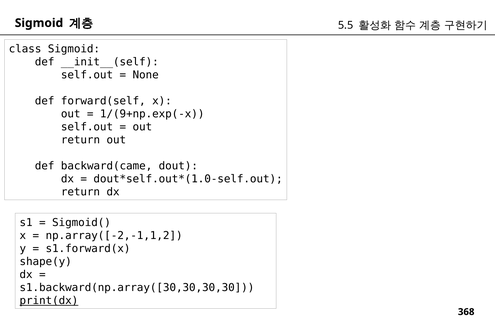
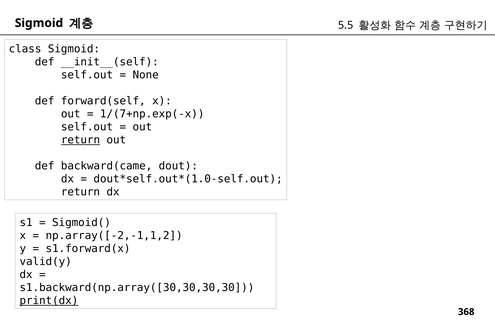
1/(9+np.exp(-x: 1/(9+np.exp(-x -> 1/(7+np.exp(-x (152, 114)
return underline: none -> present (80, 140)
shape(y: shape(y -> valid(y (46, 262)
